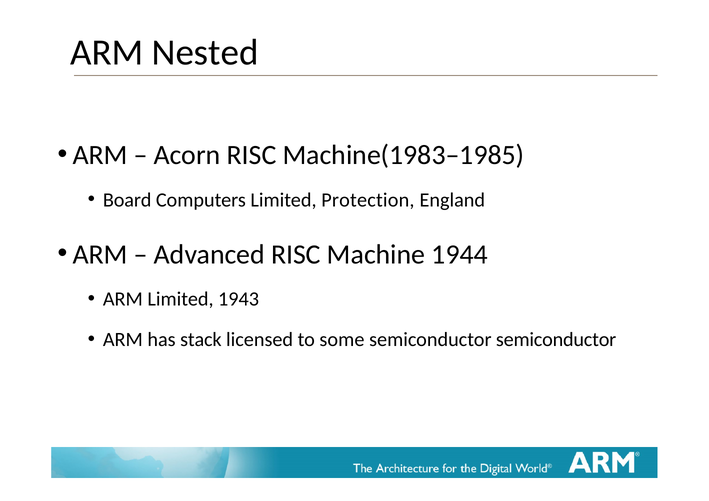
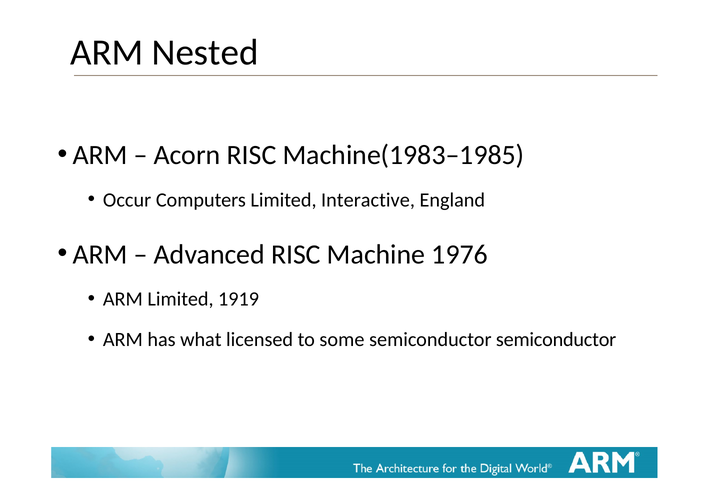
Board: Board -> Occur (127, 200)
Protection: Protection -> Interactive (368, 200)
1944: 1944 -> 1976 (460, 254)
1943: 1943 -> 1919 (239, 299)
stack: stack -> what (201, 340)
